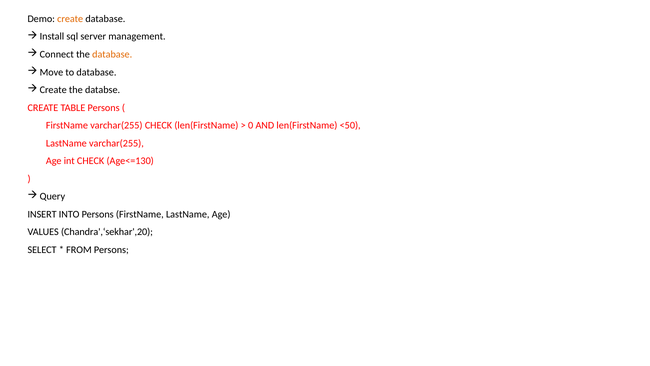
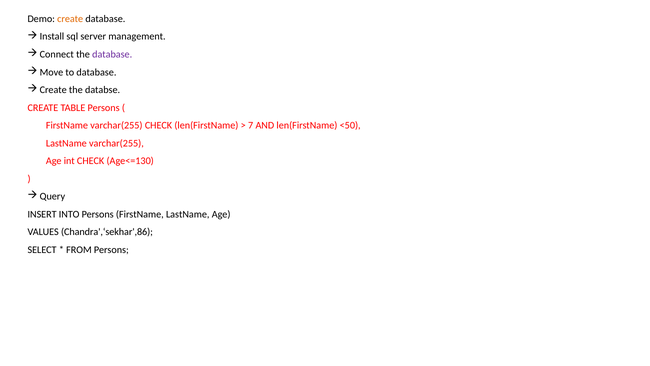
database colour: orange -> purple (112, 54)
0: 0 -> 7 (251, 125)
Chandra',‘sekhar',20: Chandra',‘sekhar',20 -> Chandra',‘sekhar',86 (107, 232)
